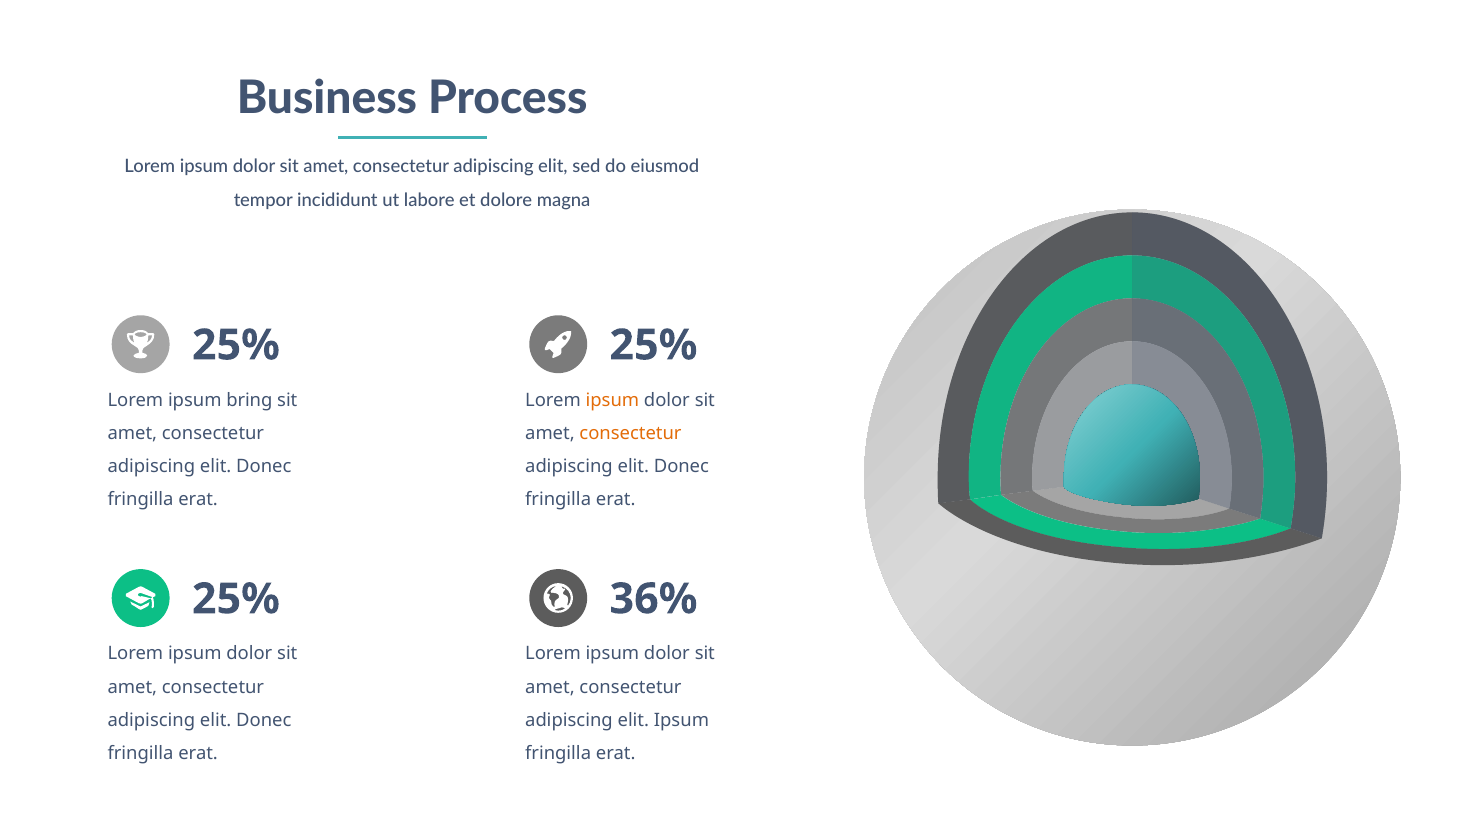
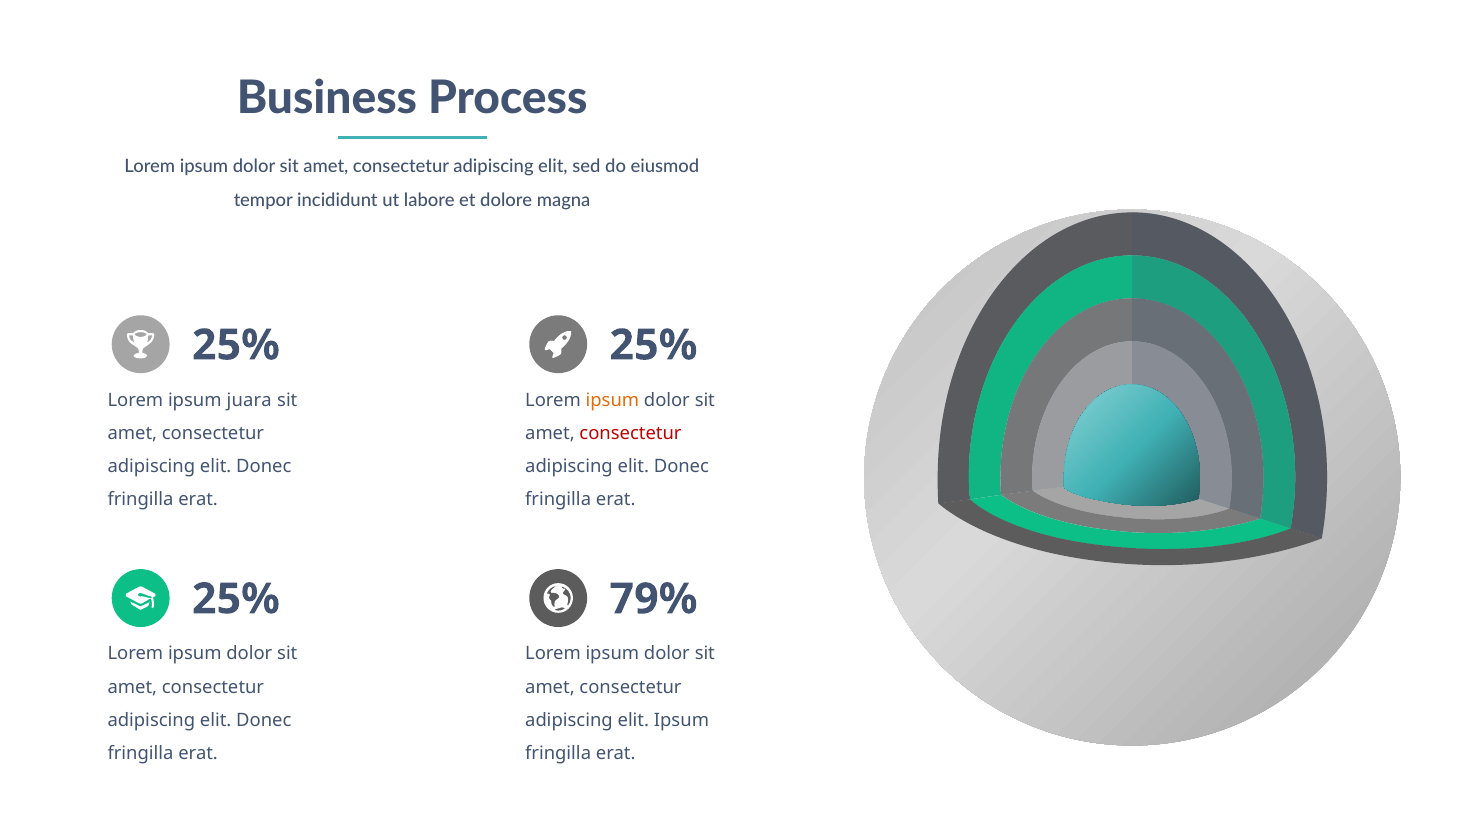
bring: bring -> juara (249, 400)
consectetur colour: orange -> red (630, 433)
36%: 36% -> 79% (654, 599)
